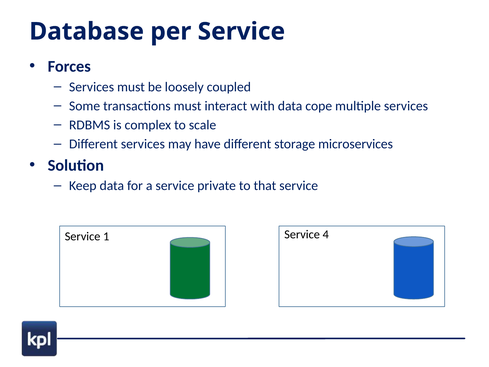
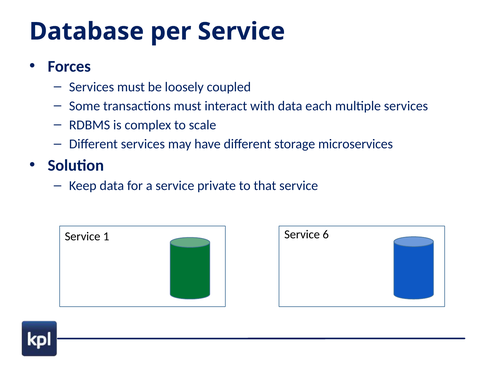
cope: cope -> each (319, 106)
4: 4 -> 6 (326, 234)
